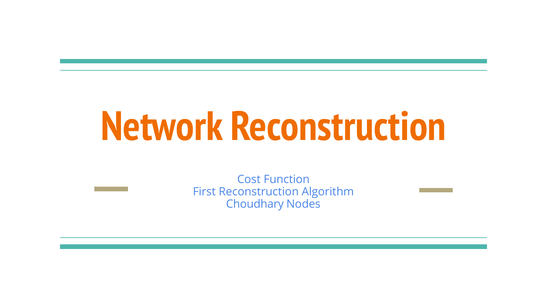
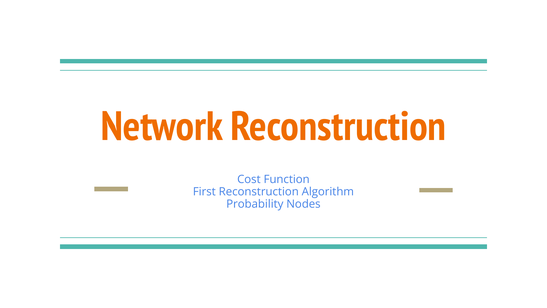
Choudhary: Choudhary -> Probability (255, 204)
